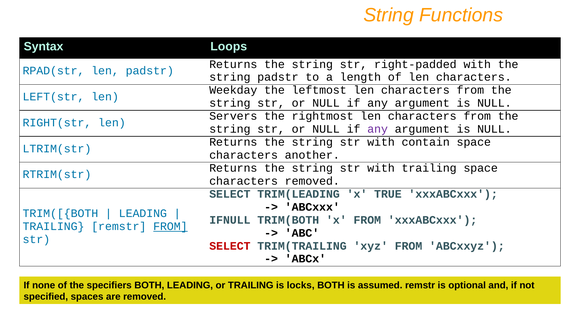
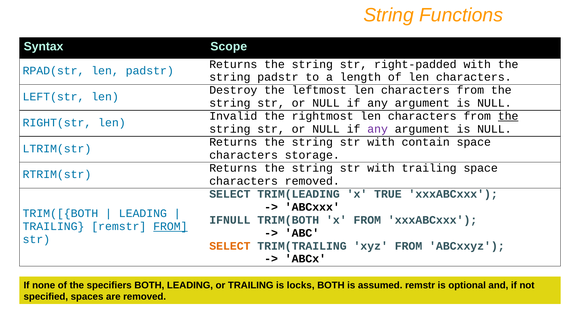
Loops: Loops -> Scope (229, 47)
Weekday: Weekday -> Destroy (233, 90)
Servers: Servers -> Invalid (233, 116)
the underline: none -> present (508, 116)
another: another -> storage (312, 155)
SELECT colour: red -> orange (230, 246)
